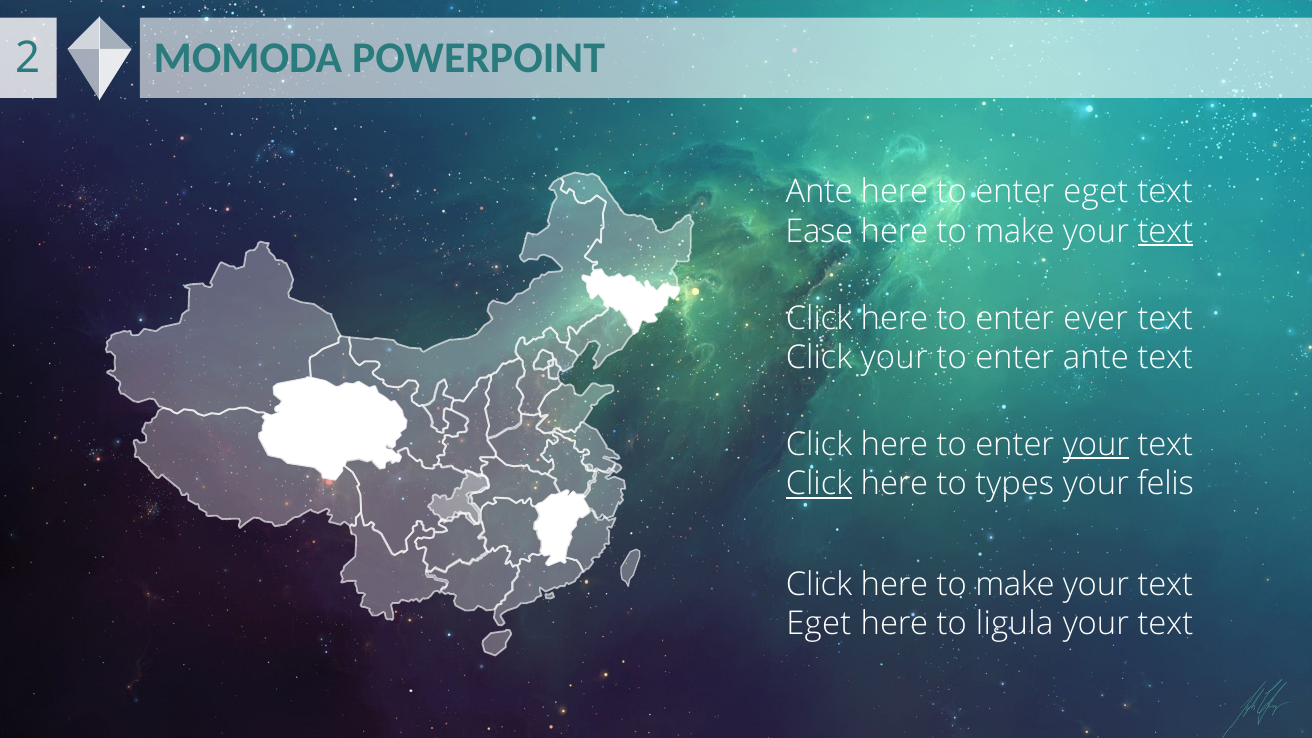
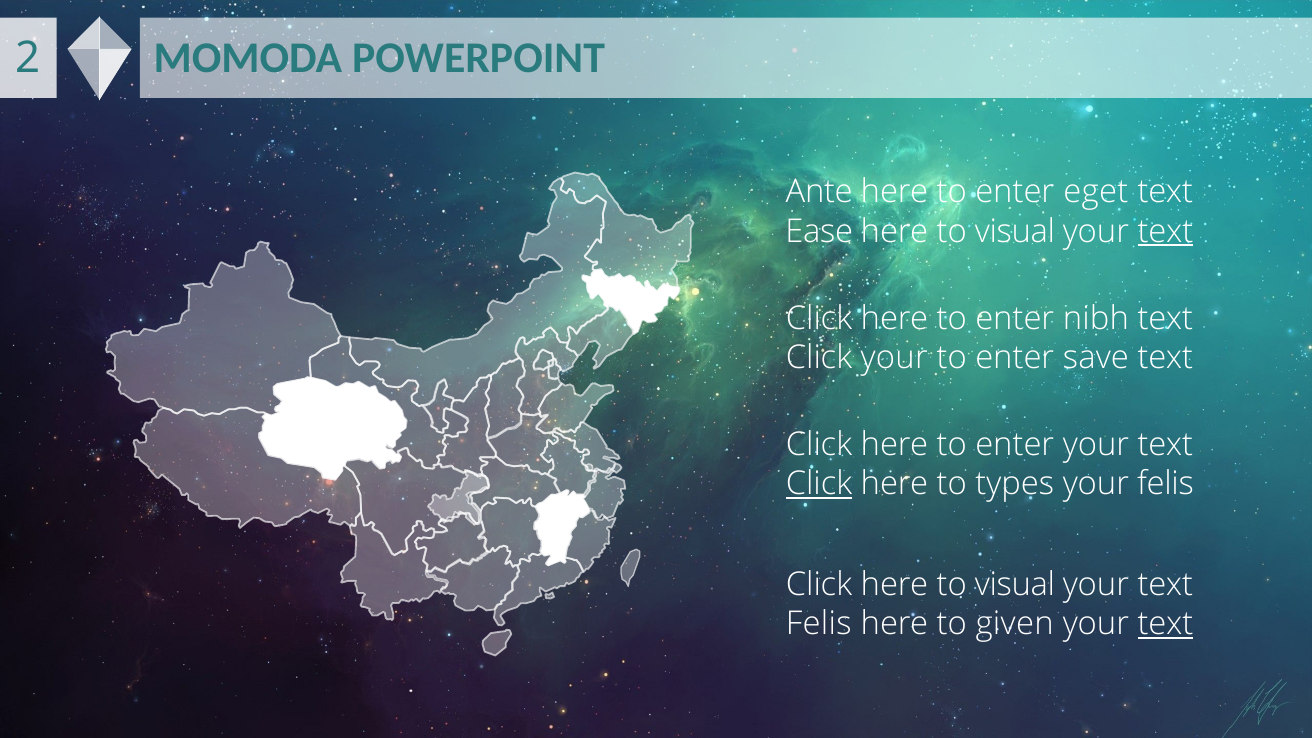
make: make -> visual (1015, 231)
ever: ever -> nibh (1096, 318)
enter ante: ante -> save (1096, 358)
your underline: present -> none (1096, 444)
Click here to make: make -> visual (1015, 585)
Eget: Eget -> Felis (819, 624)
ligula: ligula -> given (1015, 624)
text underline: none -> present (1165, 624)
